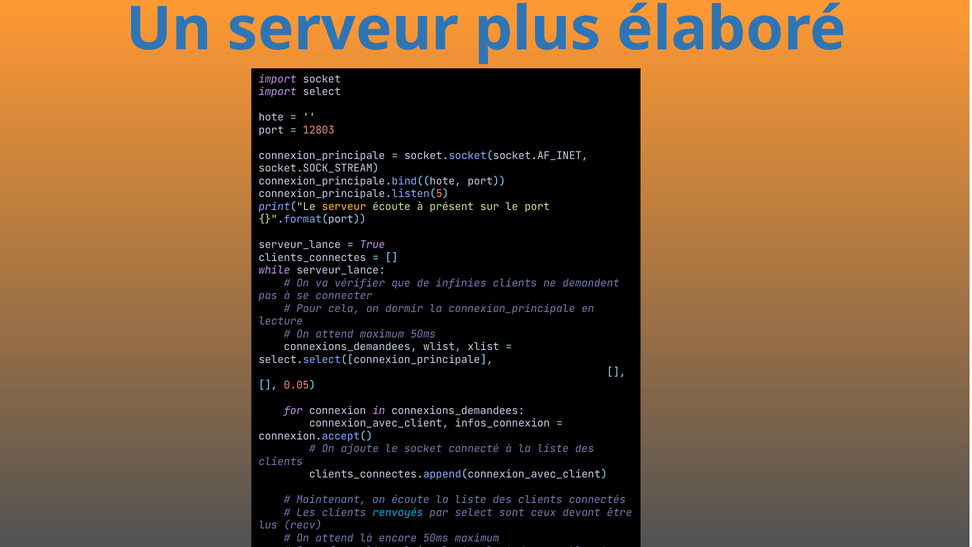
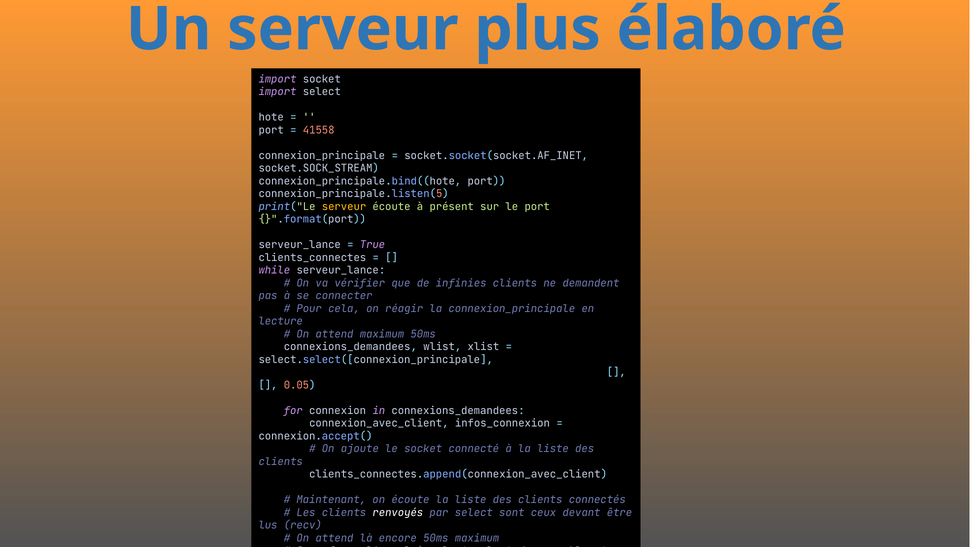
12803: 12803 -> 41558 (319, 130)
dormir: dormir -> réagir (404, 308)
renvoyés colour: light blue -> white (398, 512)
